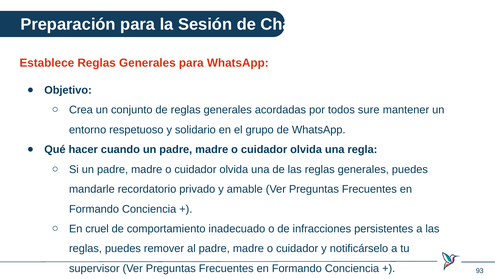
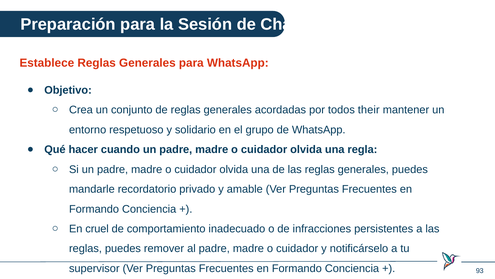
sure: sure -> their (369, 110)
